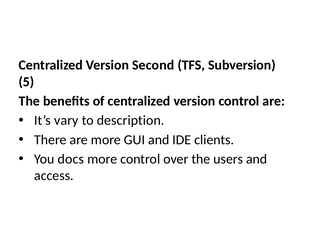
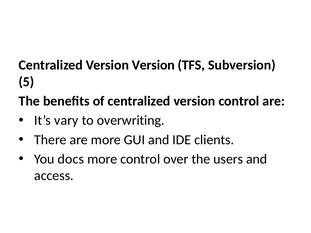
Version Second: Second -> Version (153, 65)
description: description -> overwriting (131, 121)
